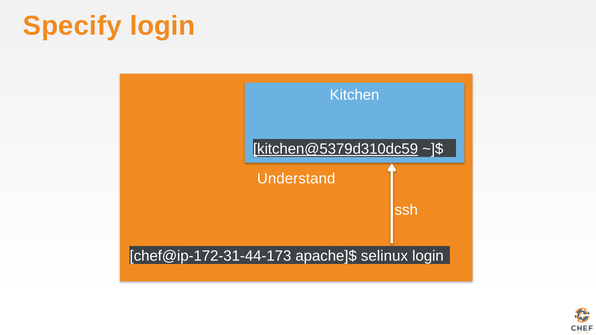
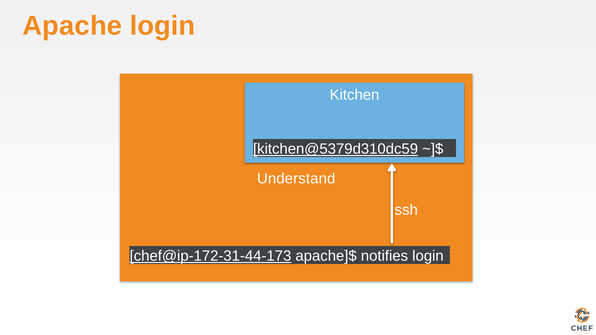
Specify: Specify -> Apache (72, 26)
chef@ip-172-31-44-173 underline: none -> present (210, 256)
selinux: selinux -> notifies (384, 256)
